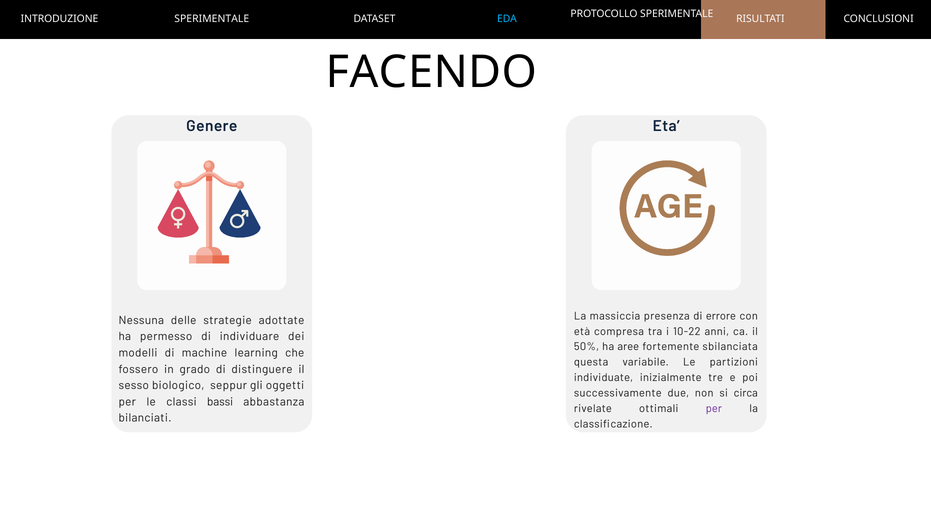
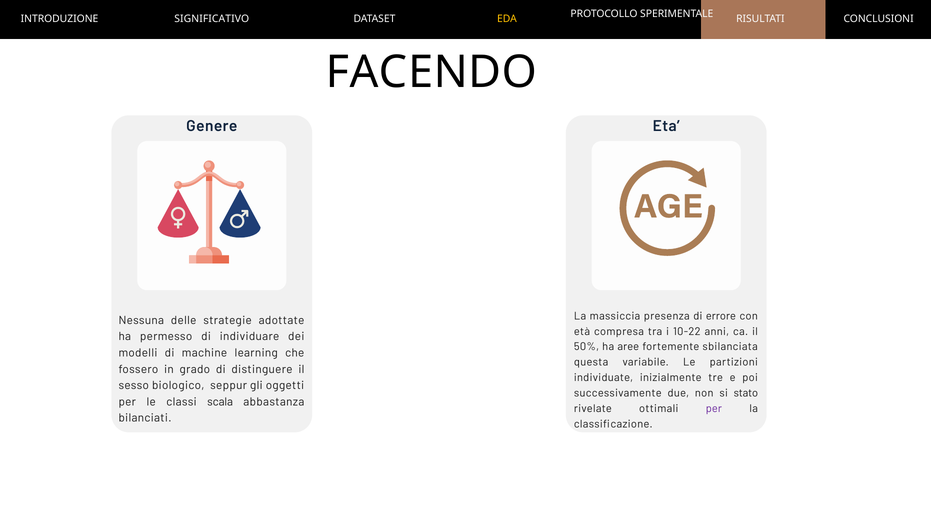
INTRODUZIONE SPERIMENTALE: SPERIMENTALE -> SIGNIFICATIVO (212, 19)
EDA colour: light blue -> yellow (507, 19)
circa: circa -> stato (746, 393)
bassi: bassi -> scala (220, 402)
